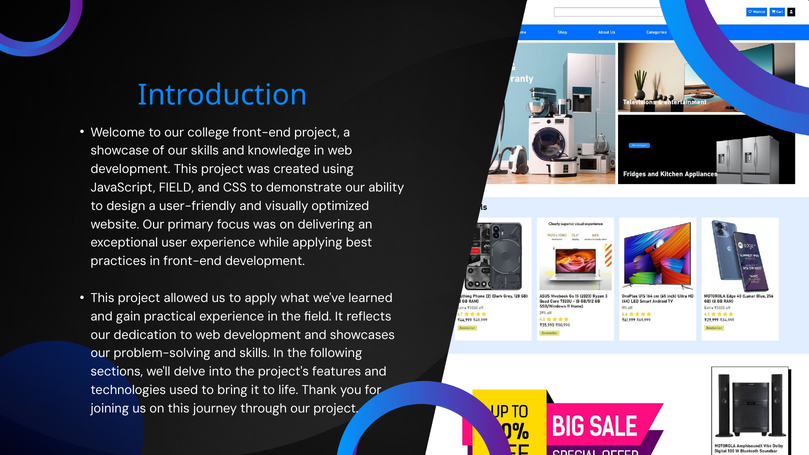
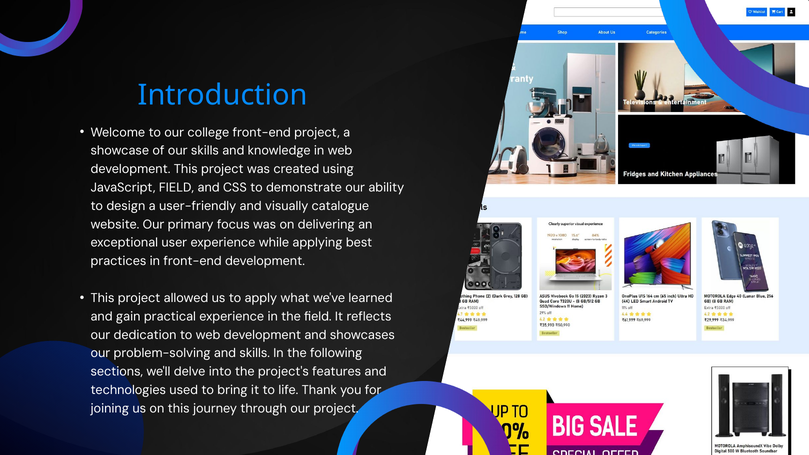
optimized: optimized -> catalogue (340, 206)
